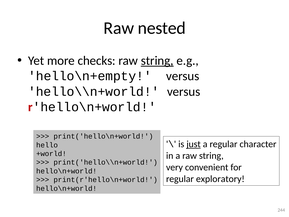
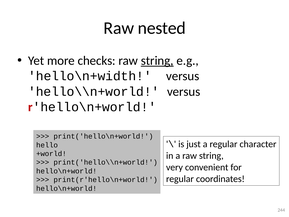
hello\n+empty: hello\n+empty -> hello\n+width (90, 76)
just underline: present -> none (194, 144)
exploratory: exploratory -> coordinates (220, 179)
